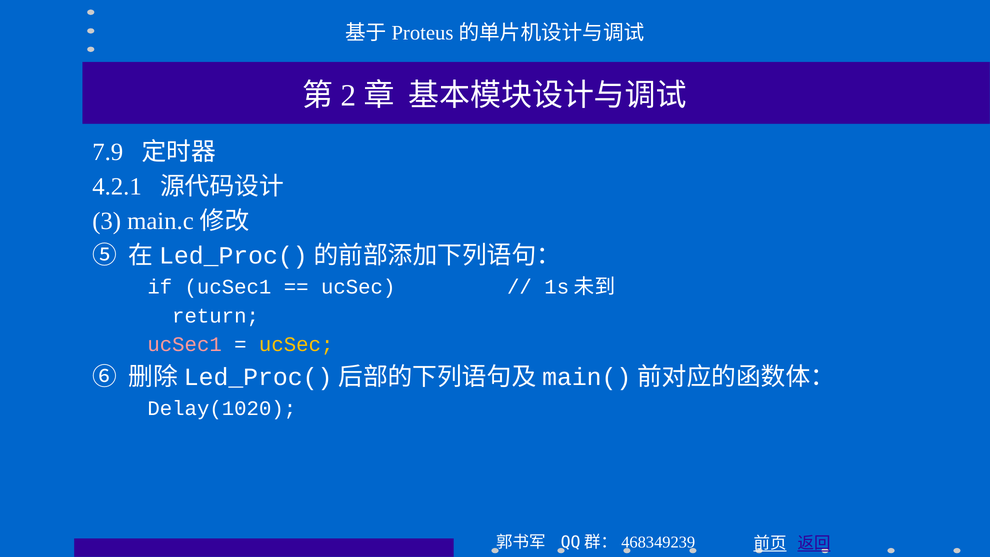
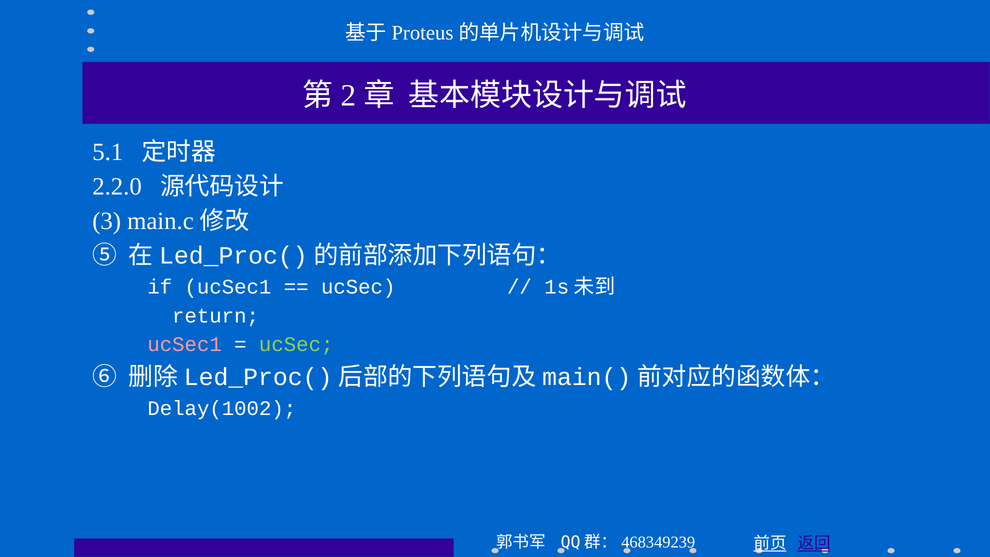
7.9: 7.9 -> 5.1 (108, 152)
4.2.1: 4.2.1 -> 2.2.0 (117, 186)
ucSec colour: yellow -> light green (296, 345)
Delay(1020: Delay(1020 -> Delay(1002 (222, 408)
